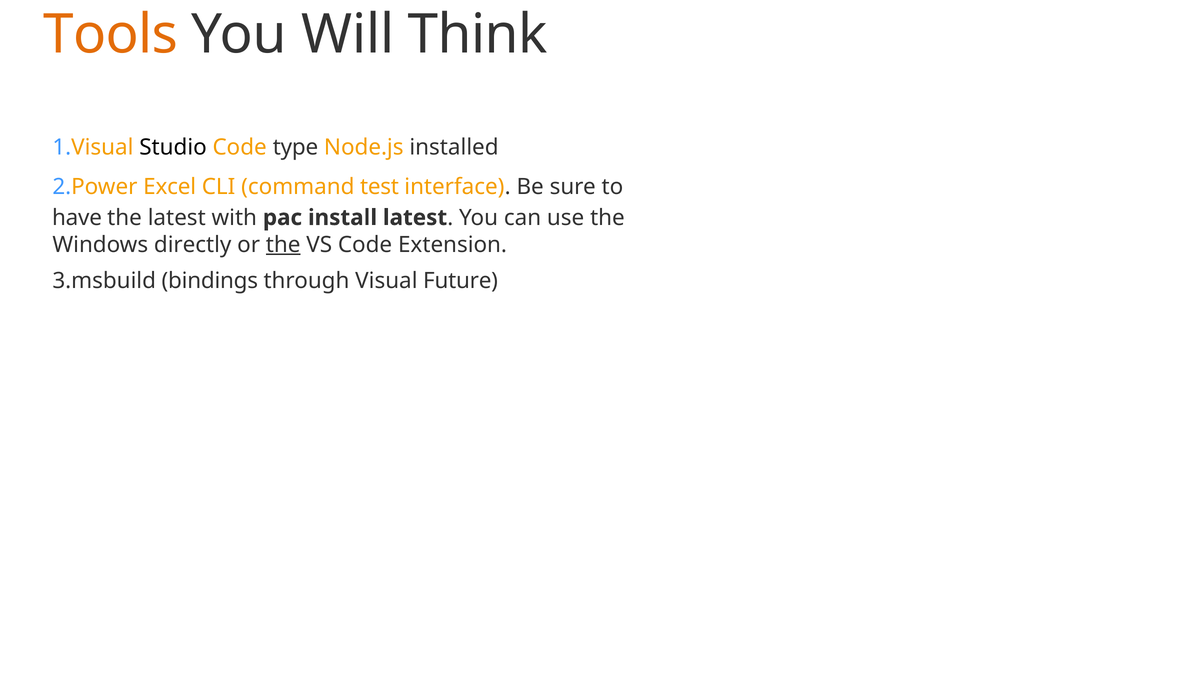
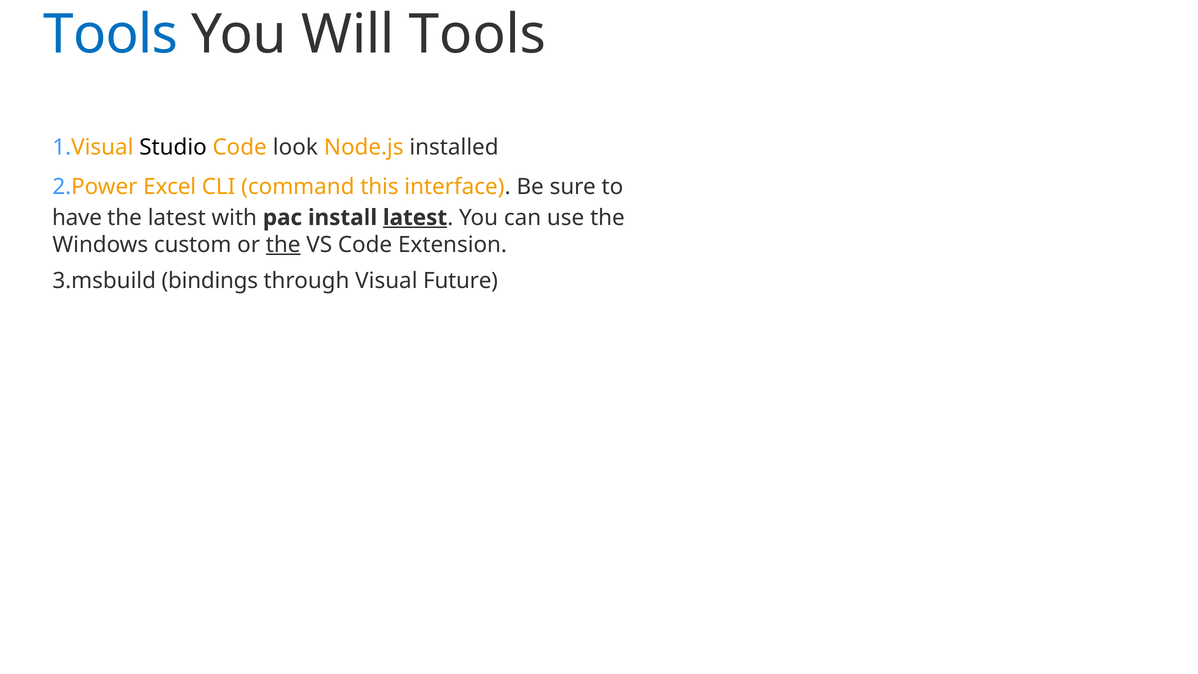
Tools colour: orange -> blue (111, 35)
Will Think: Think -> Tools (478, 35)
type: type -> look (295, 147)
test: test -> this (379, 187)
latest underline: none -> present (415, 218)
directly: directly -> custom (193, 245)
